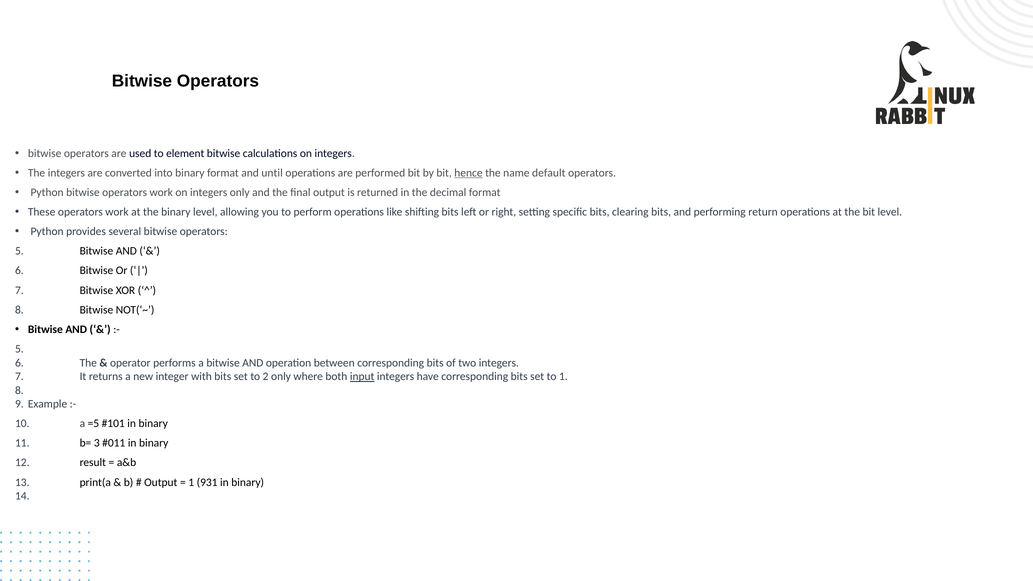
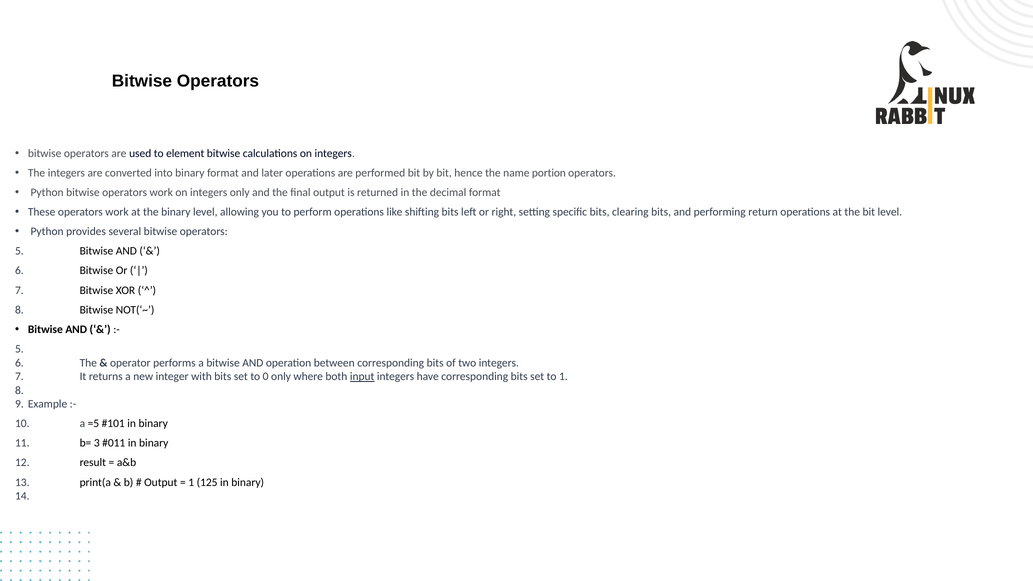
until: until -> later (272, 173)
hence underline: present -> none (468, 173)
default: default -> portion (549, 173)
2: 2 -> 0 (266, 377)
931: 931 -> 125 (207, 482)
